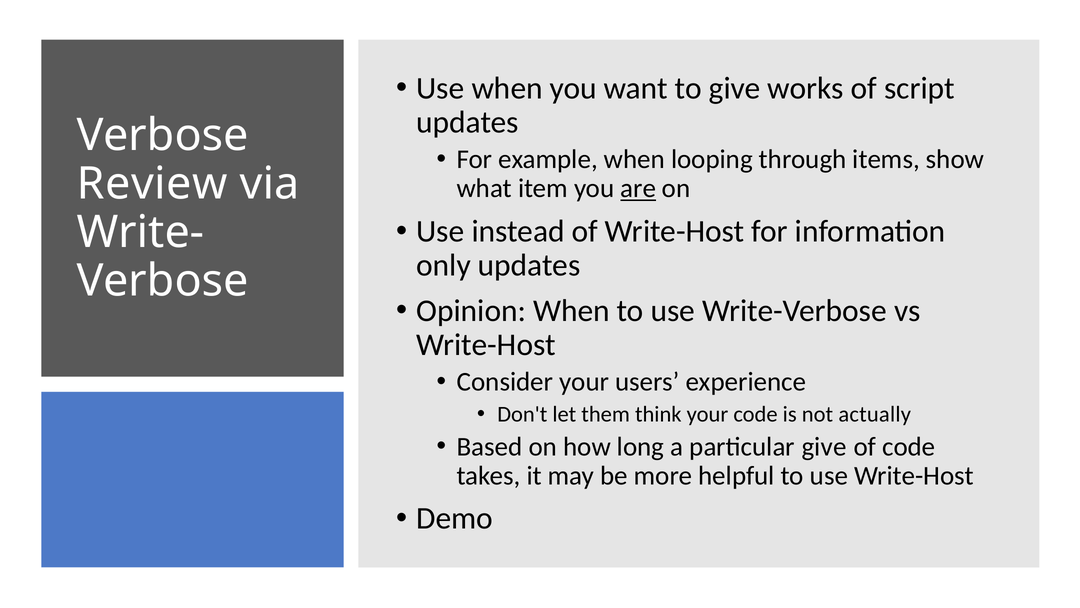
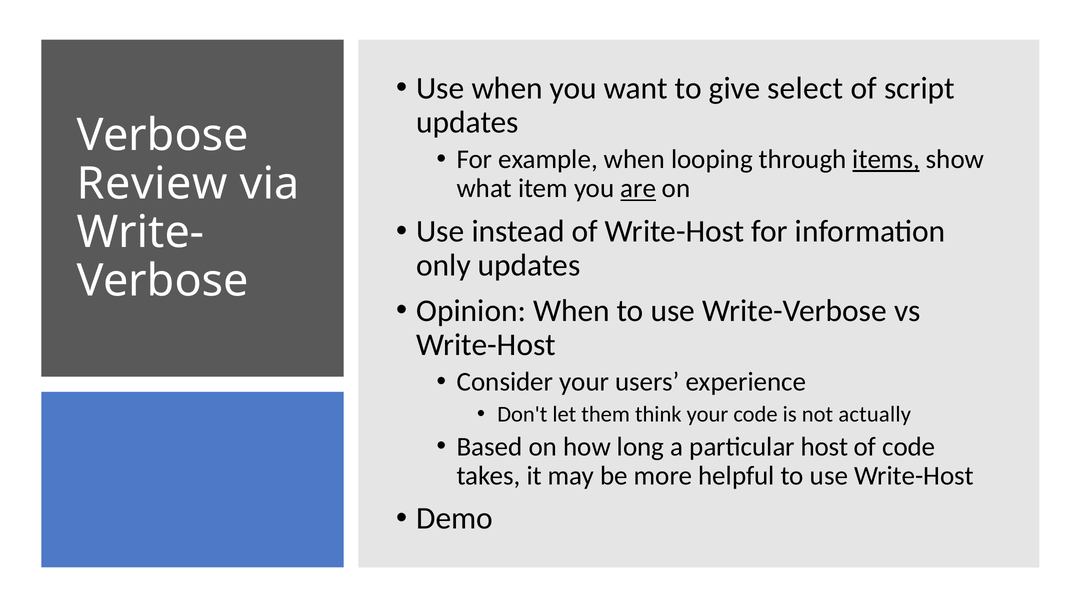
works: works -> select (805, 88)
items underline: none -> present (886, 159)
particular give: give -> host (824, 446)
